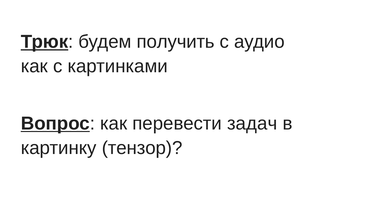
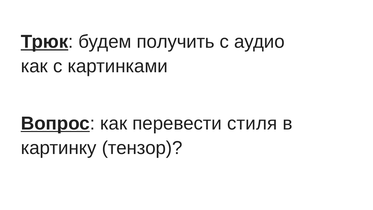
задач: задач -> стиля (252, 123)
